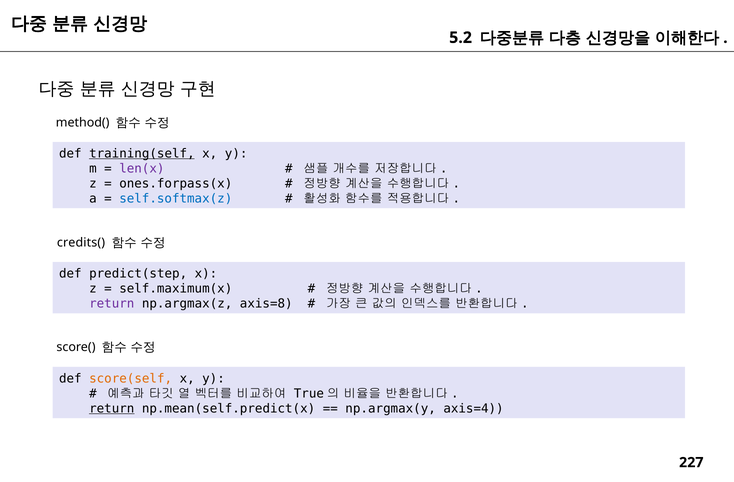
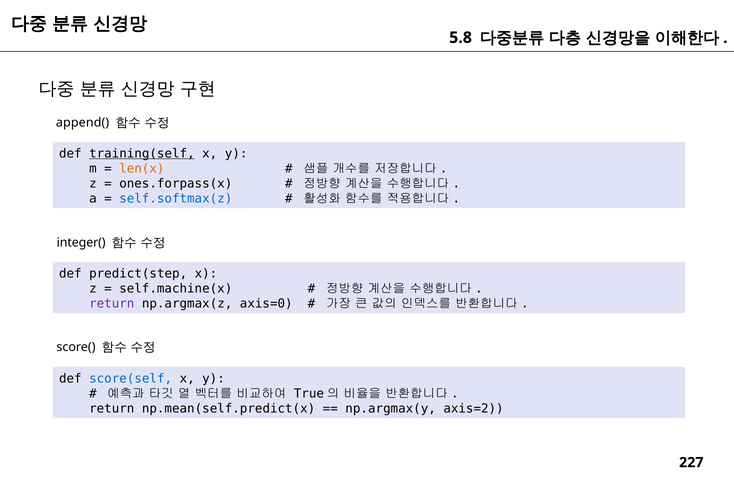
5.2: 5.2 -> 5.8 (461, 38)
method(: method( -> append( (83, 122)
len(x colour: purple -> orange (142, 168)
credits(: credits( -> integer( (81, 243)
self.maximum(x: self.maximum(x -> self.machine(x (176, 289)
axis=8: axis=8 -> axis=0 (266, 304)
score(self colour: orange -> blue (131, 378)
return underline: present -> none (112, 408)
axis=4: axis=4 -> axis=2 (474, 408)
